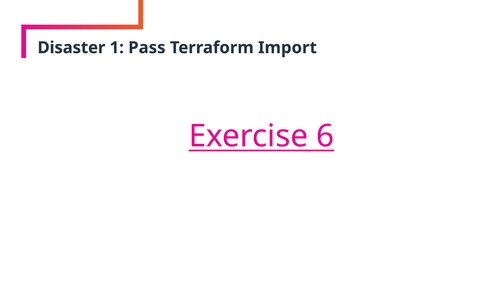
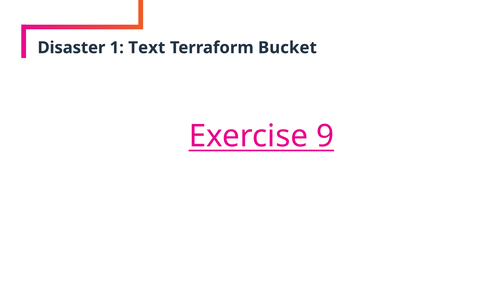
Pass: Pass -> Text (147, 48)
Import: Import -> Bucket (287, 48)
6: 6 -> 9 (325, 136)
